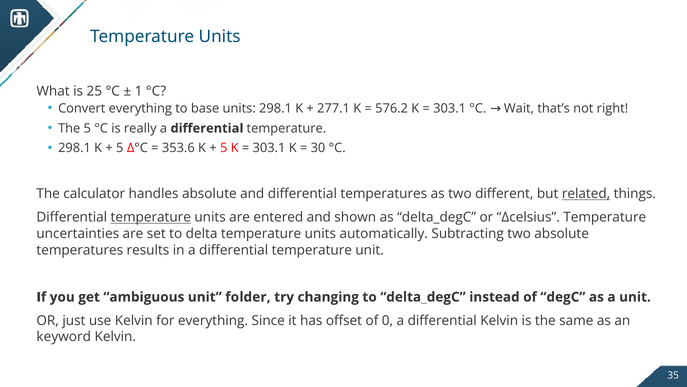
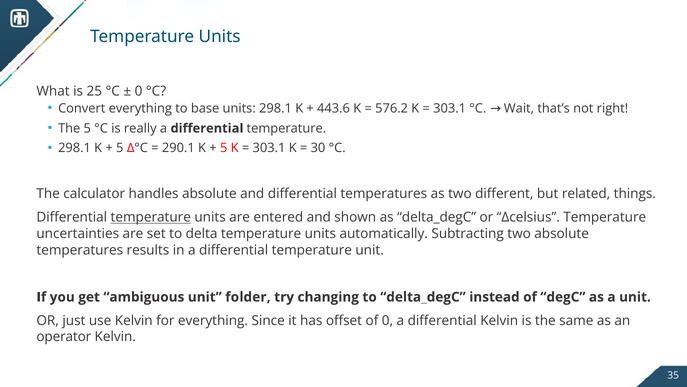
1: 1 -> 0 (139, 91)
277.1: 277.1 -> 443.6 (334, 108)
353.6: 353.6 -> 290.1 (178, 148)
related underline: present -> none (586, 194)
keyword: keyword -> operator (64, 336)
